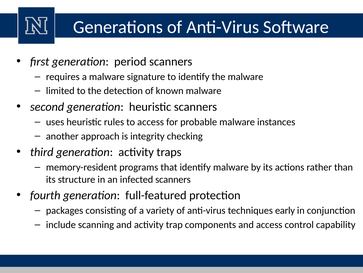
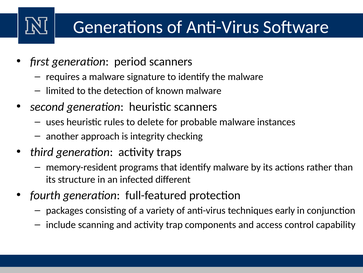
to access: access -> delete (151, 122)
infected scanners: scanners -> different (173, 179)
